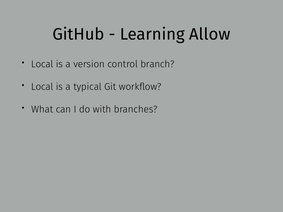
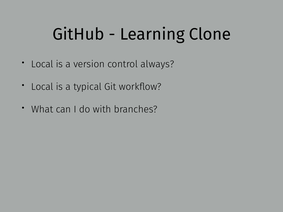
Allow: Allow -> Clone (210, 34)
branch: branch -> always (157, 64)
